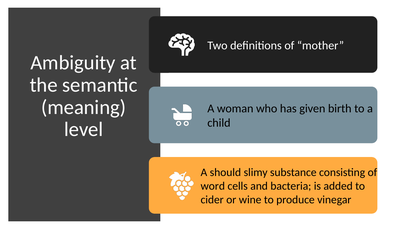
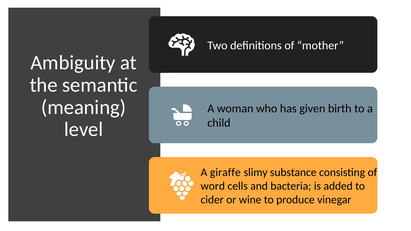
should: should -> giraffe (225, 173)
